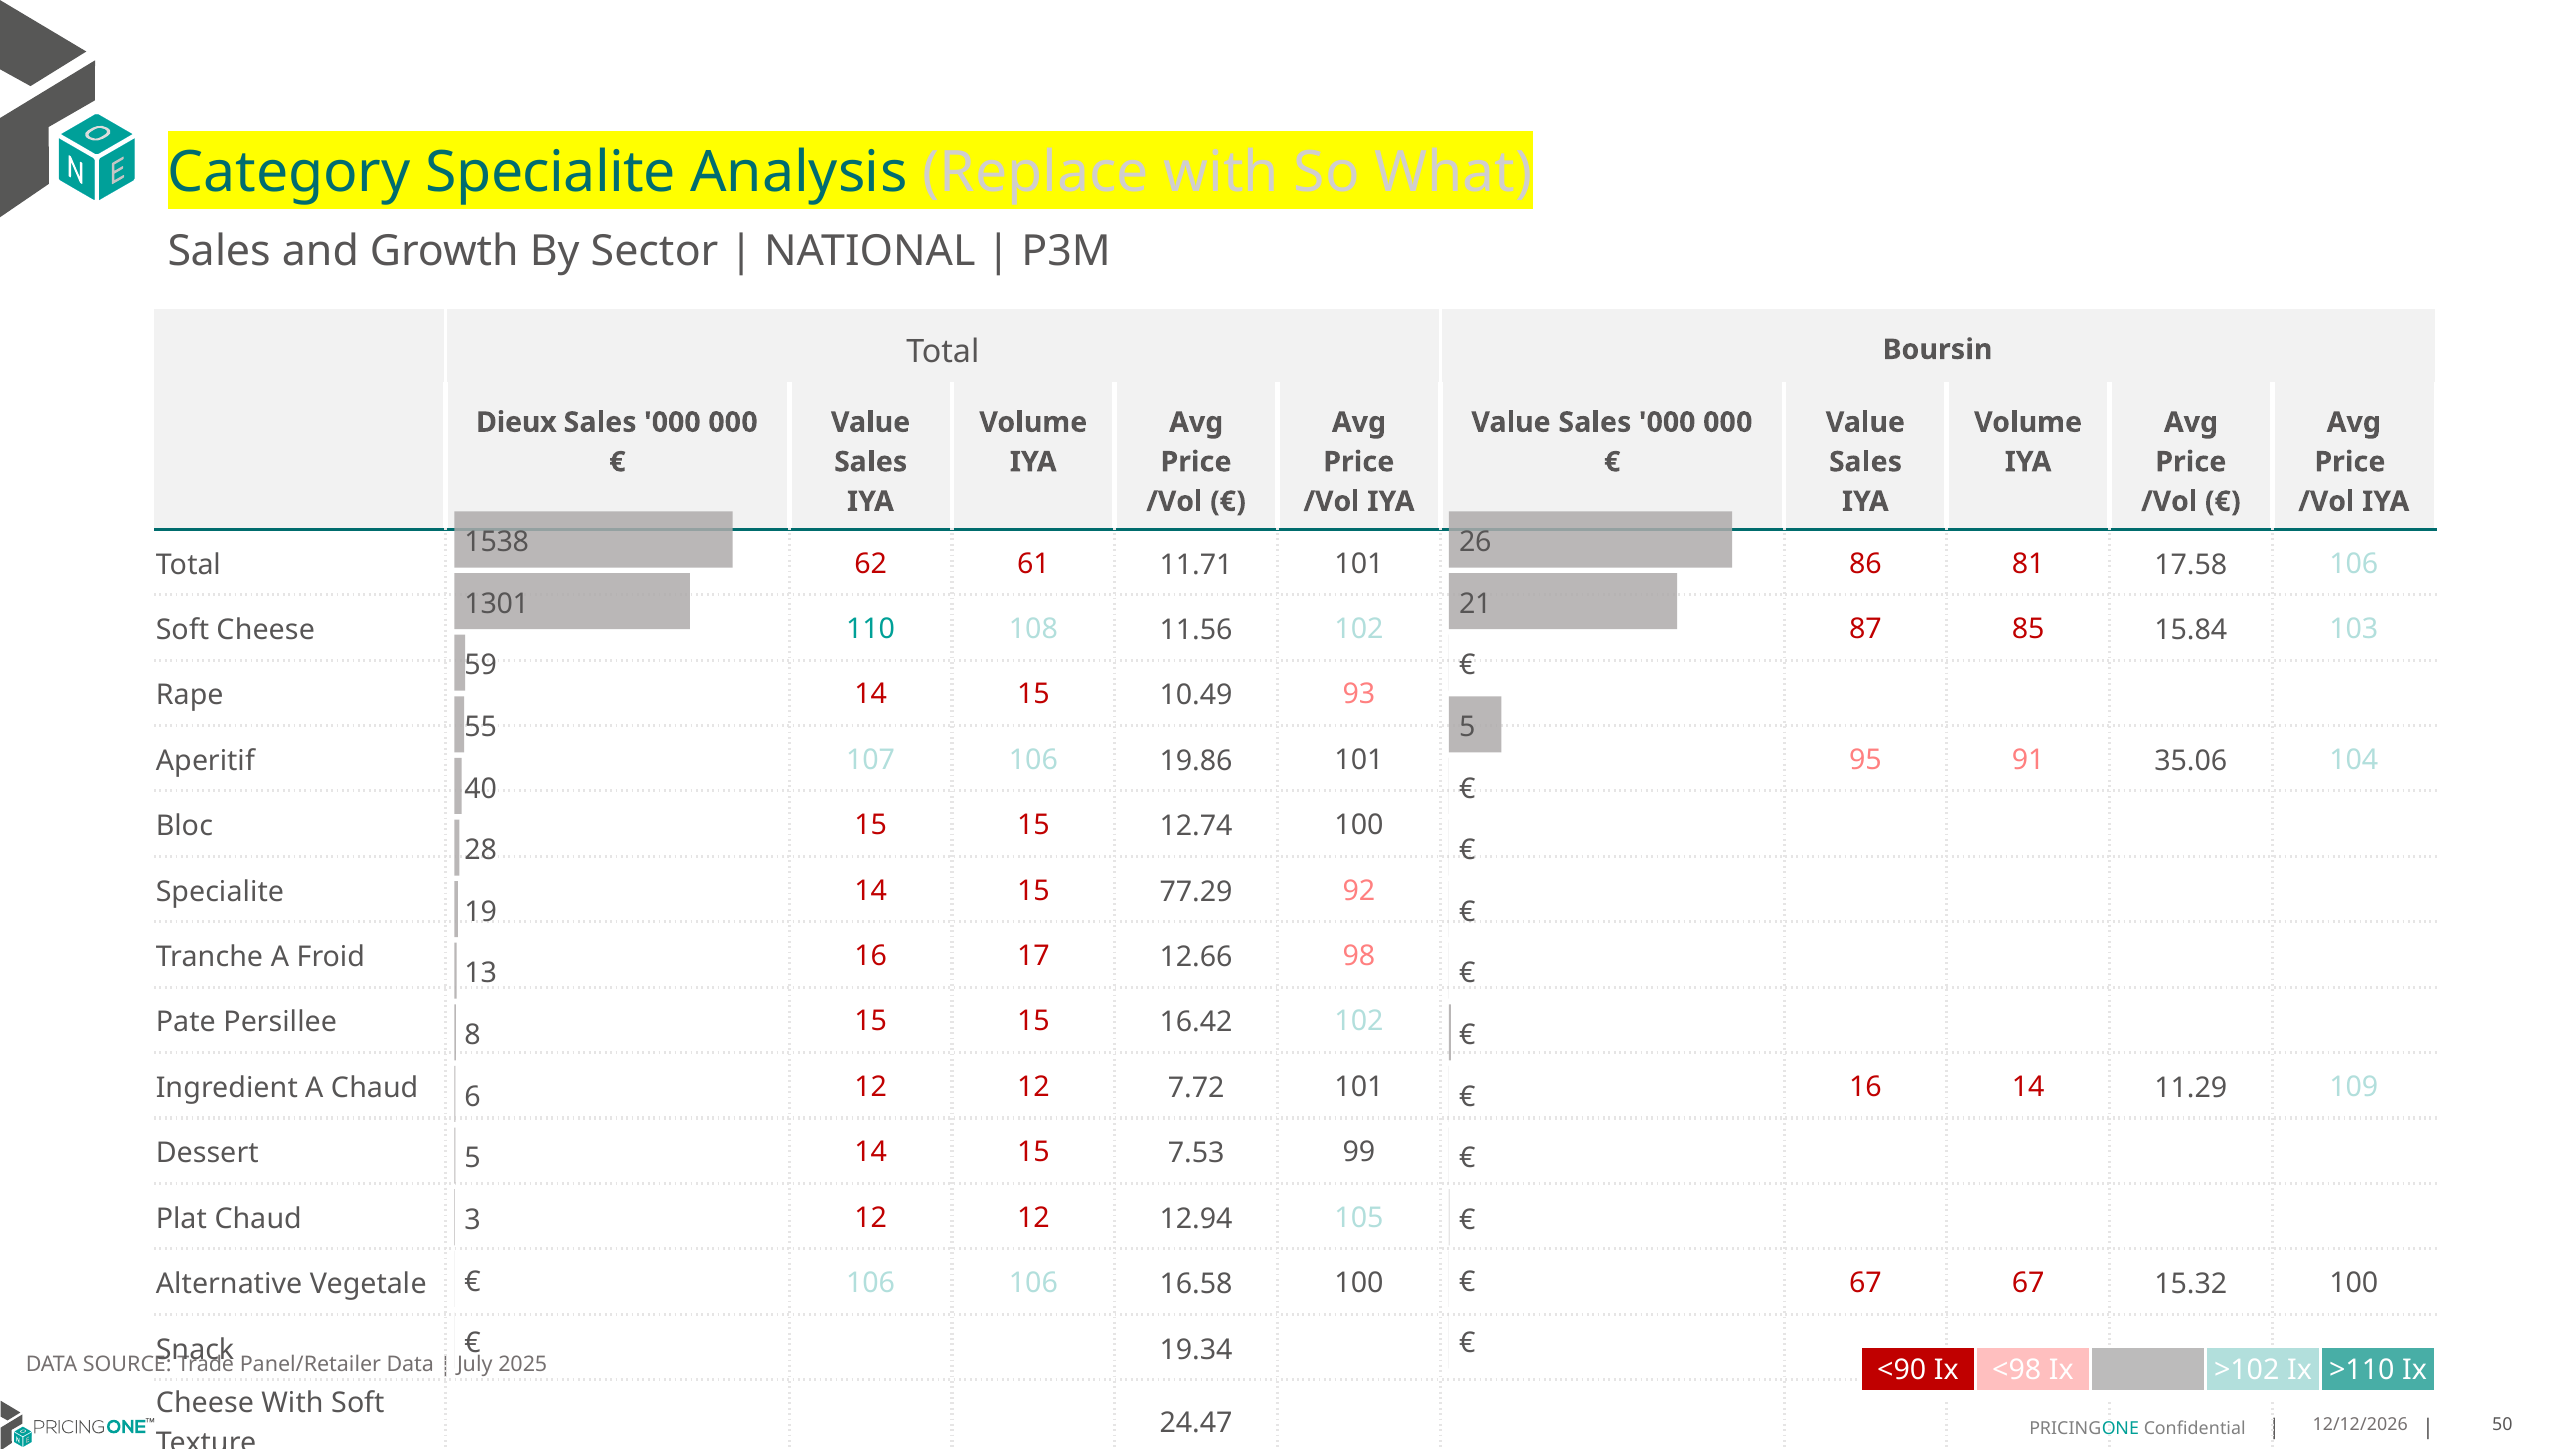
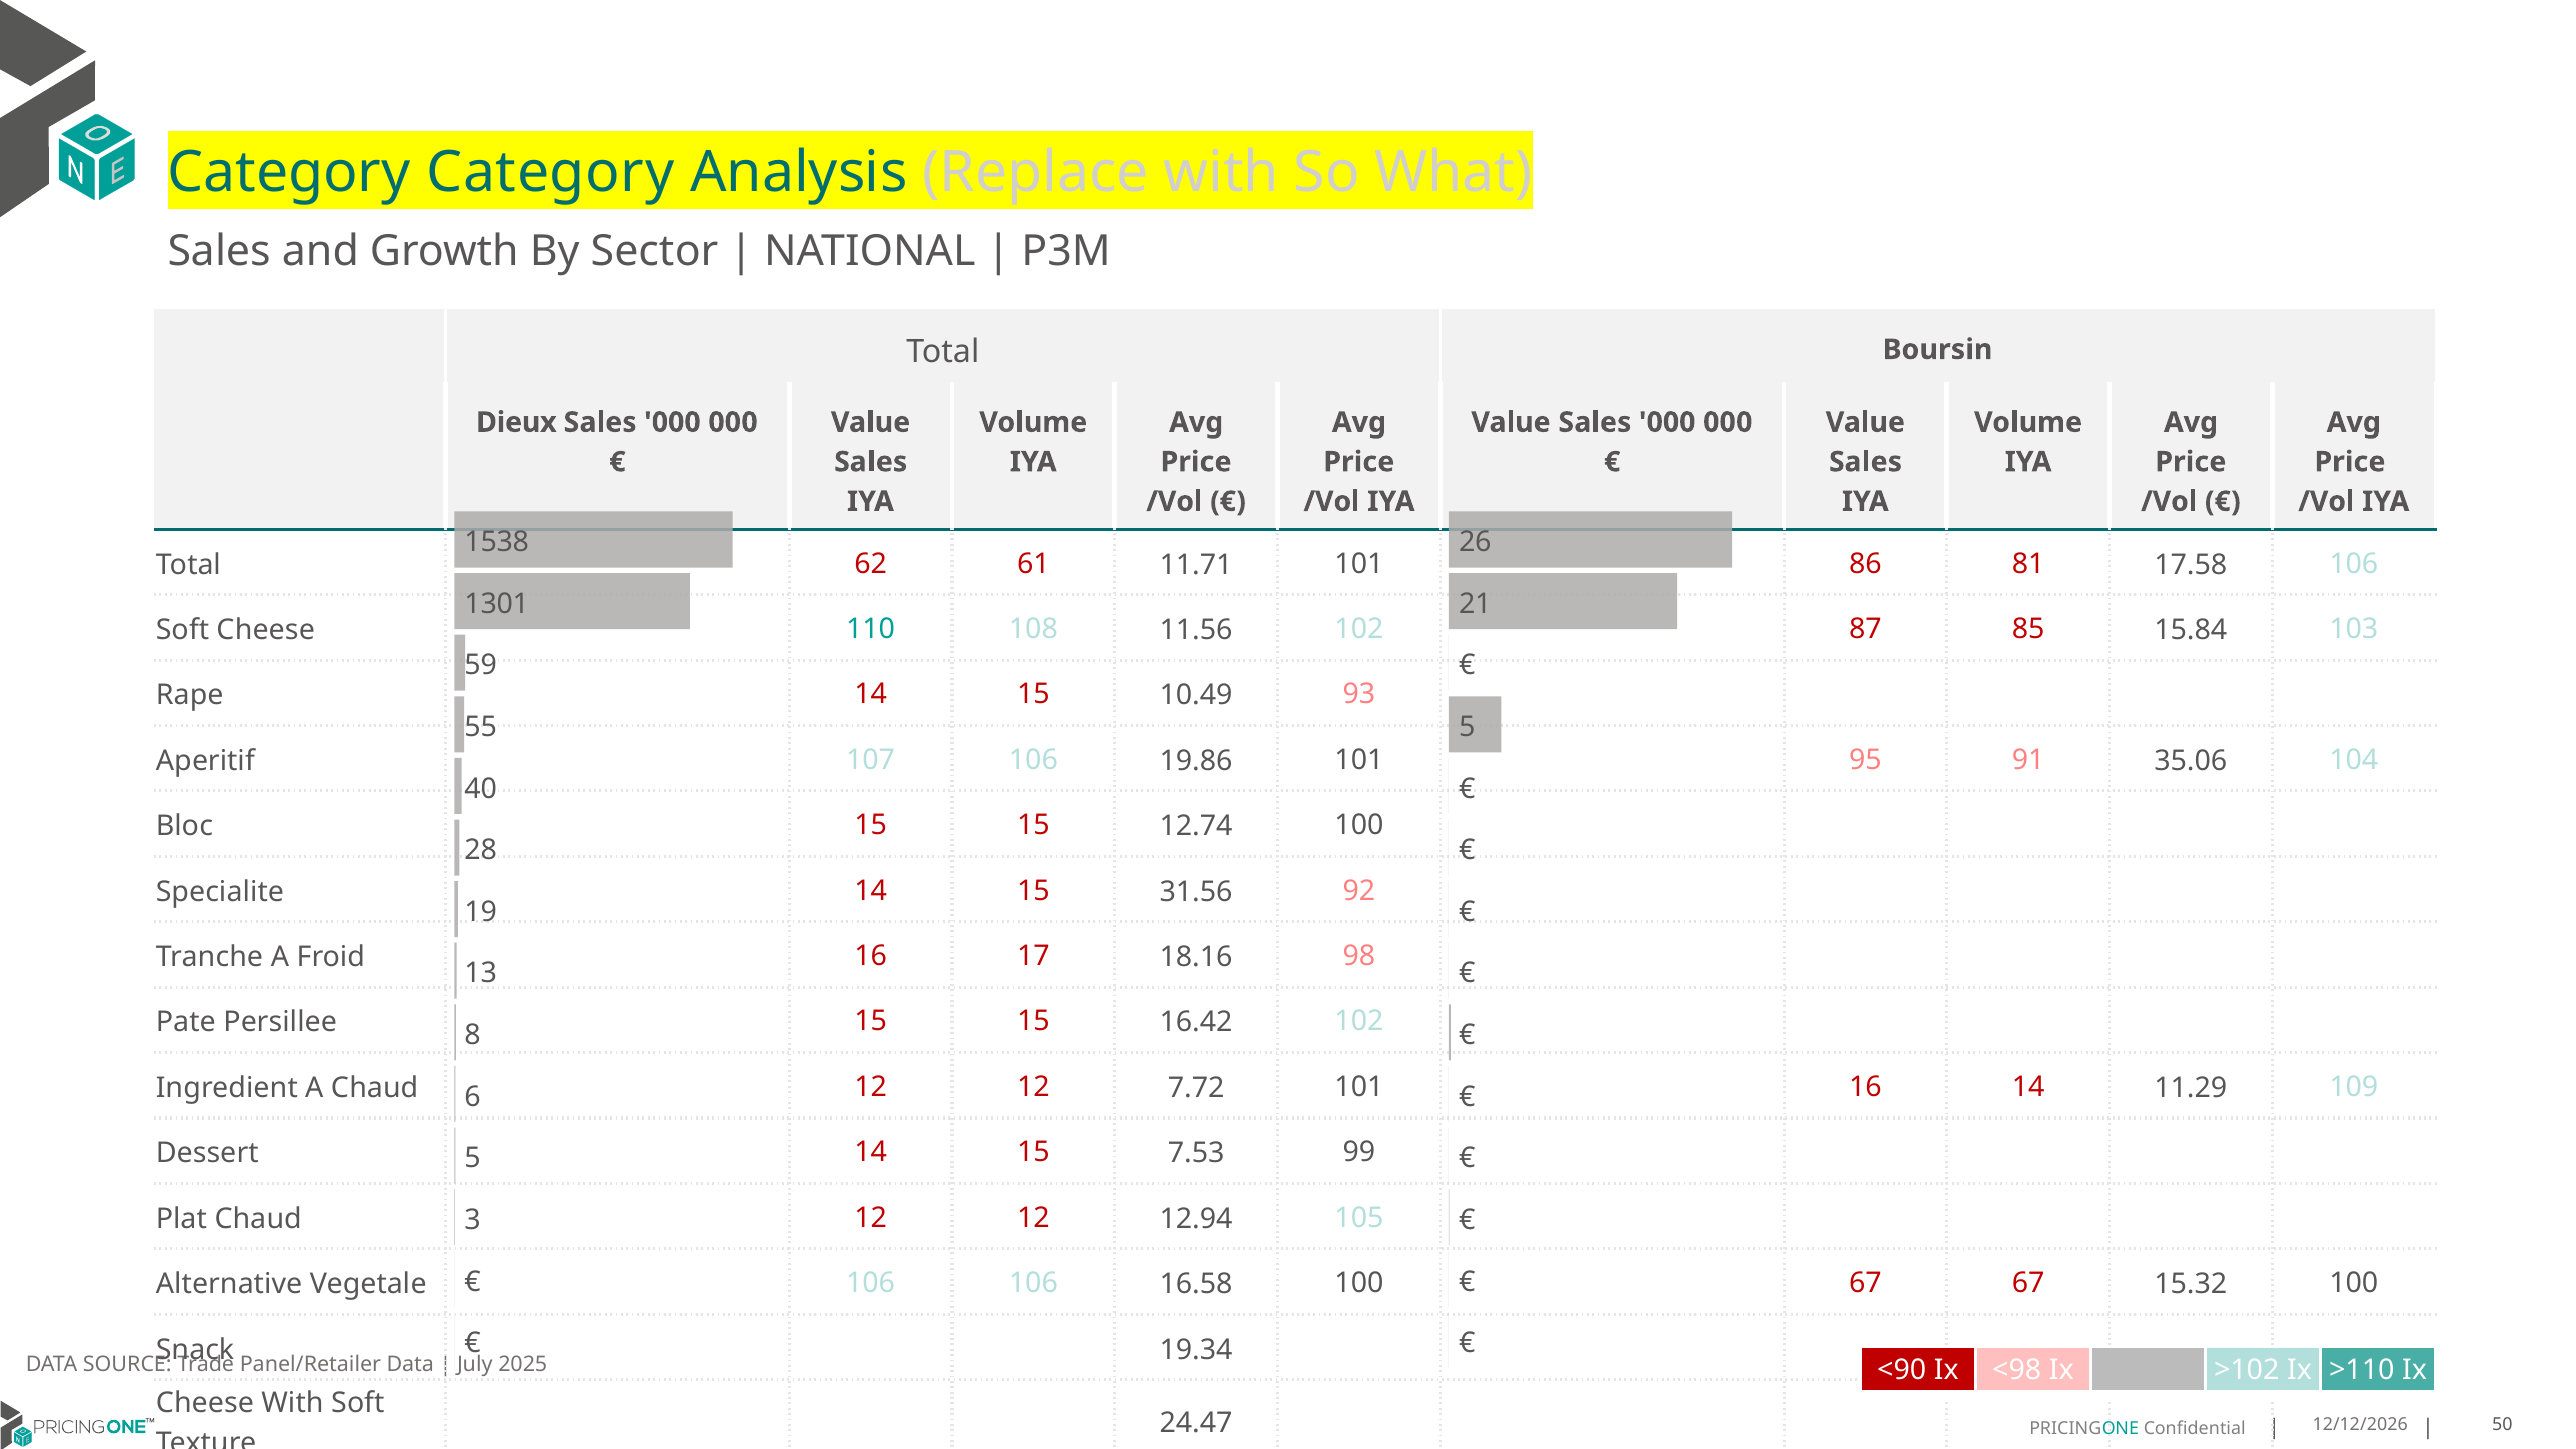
Category Specialite: Specialite -> Category (550, 173)
77.29: 77.29 -> 31.56 (1196, 892)
12.66: 12.66 -> 18.16 (1196, 957)
